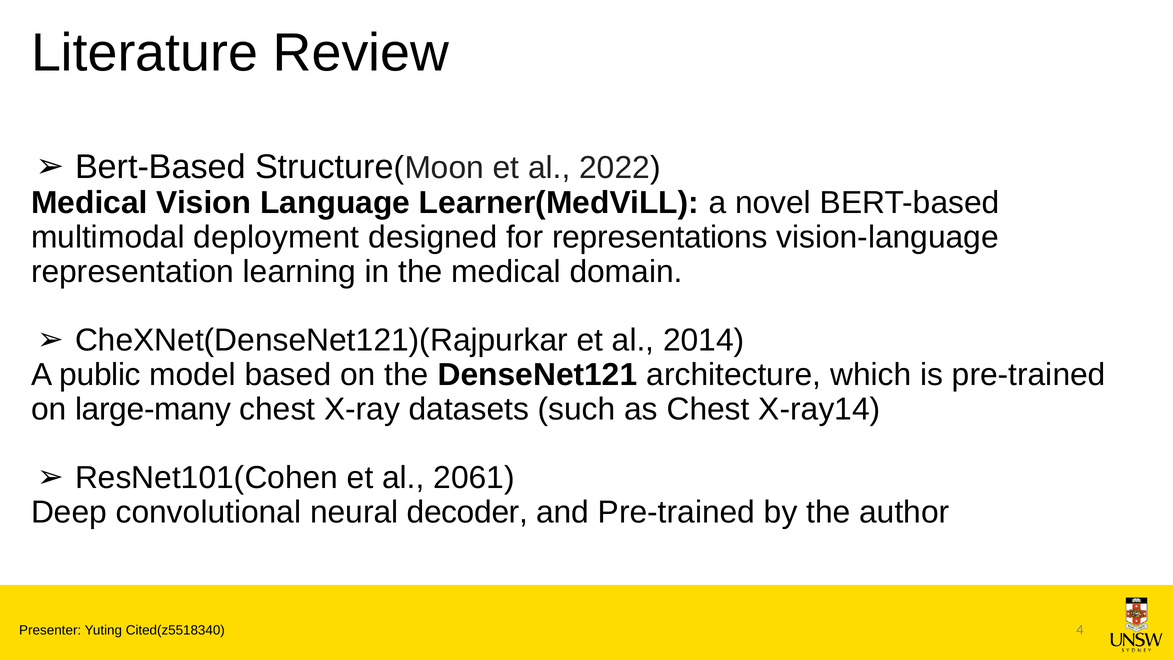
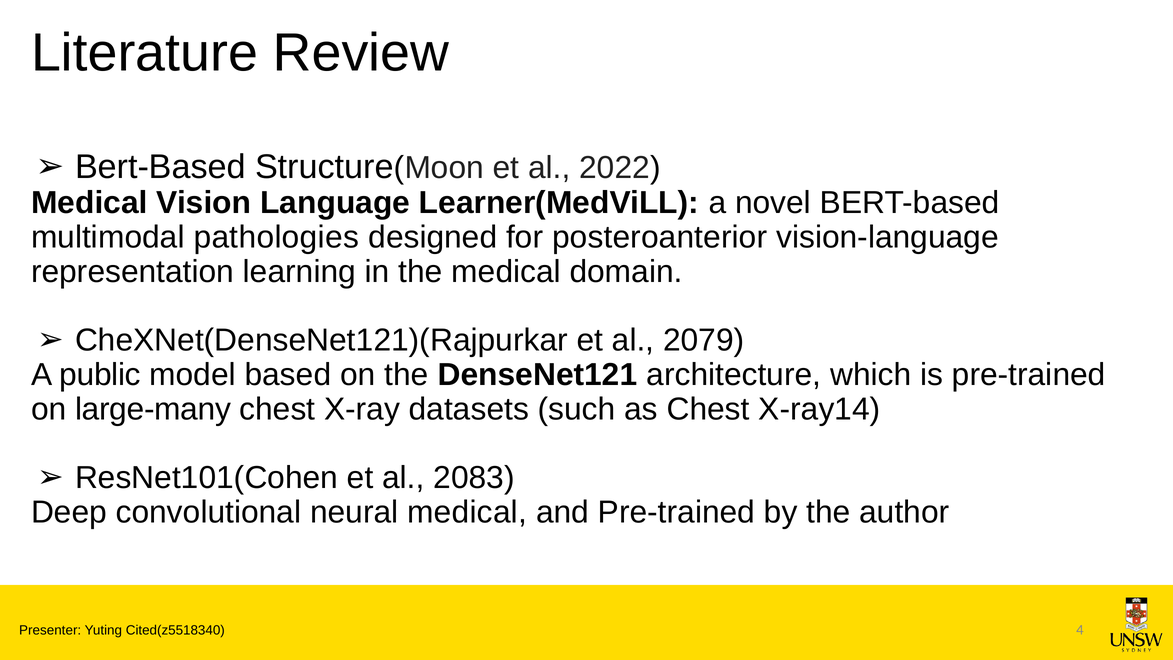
deployment: deployment -> pathologies (276, 237)
representations: representations -> posteroanterior (660, 237)
2014: 2014 -> 2079 (704, 340)
2061: 2061 -> 2083 (474, 478)
neural decoder: decoder -> medical (467, 512)
